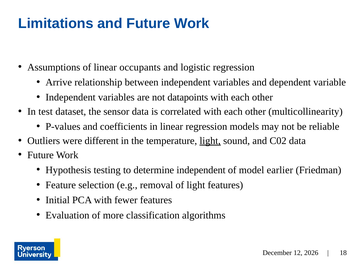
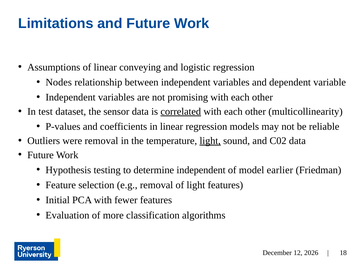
occupants: occupants -> conveying (140, 67)
Arrive: Arrive -> Nodes (59, 82)
datapoints: datapoints -> promising (188, 97)
correlated underline: none -> present (181, 112)
were different: different -> removal (101, 141)
